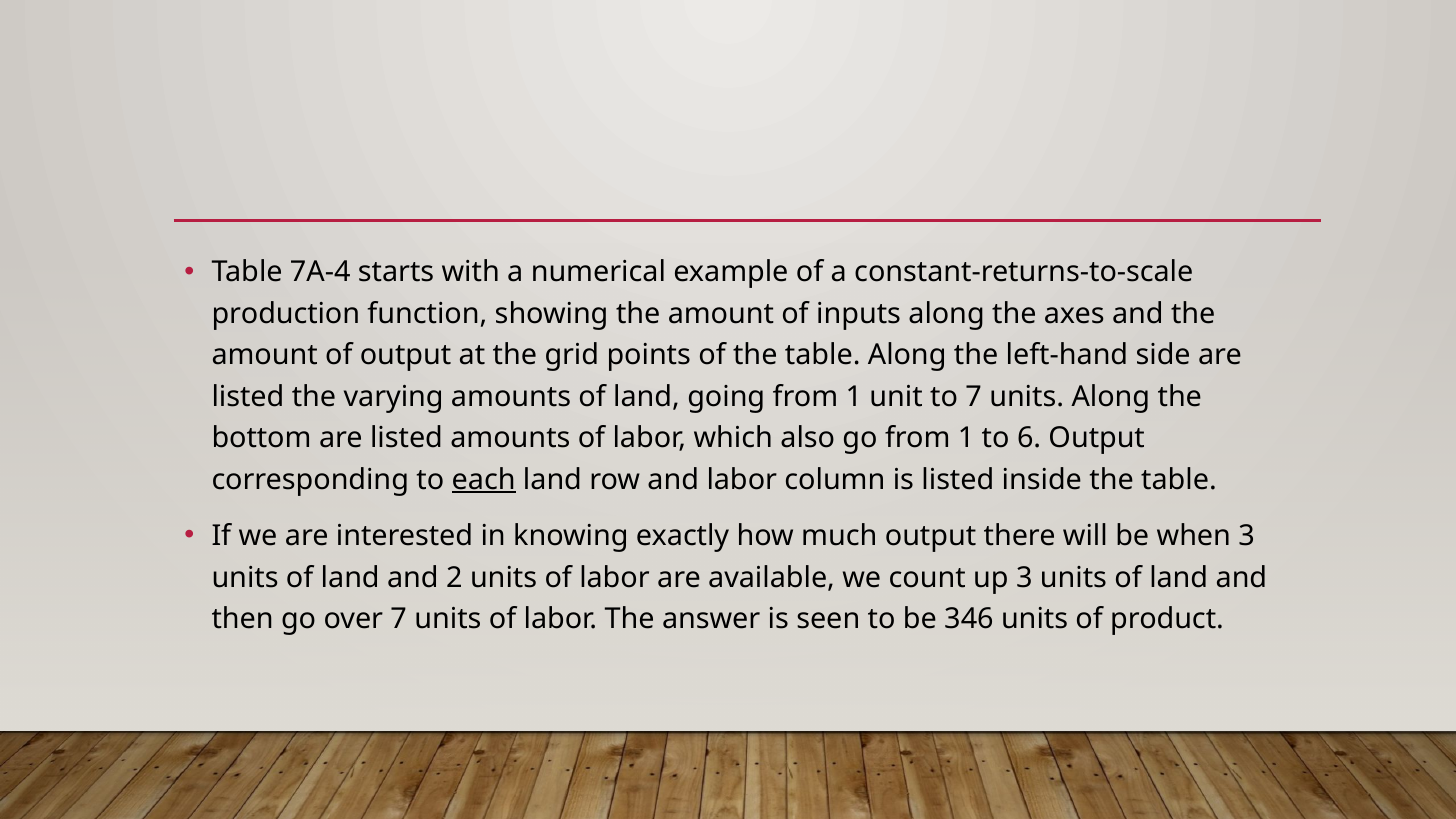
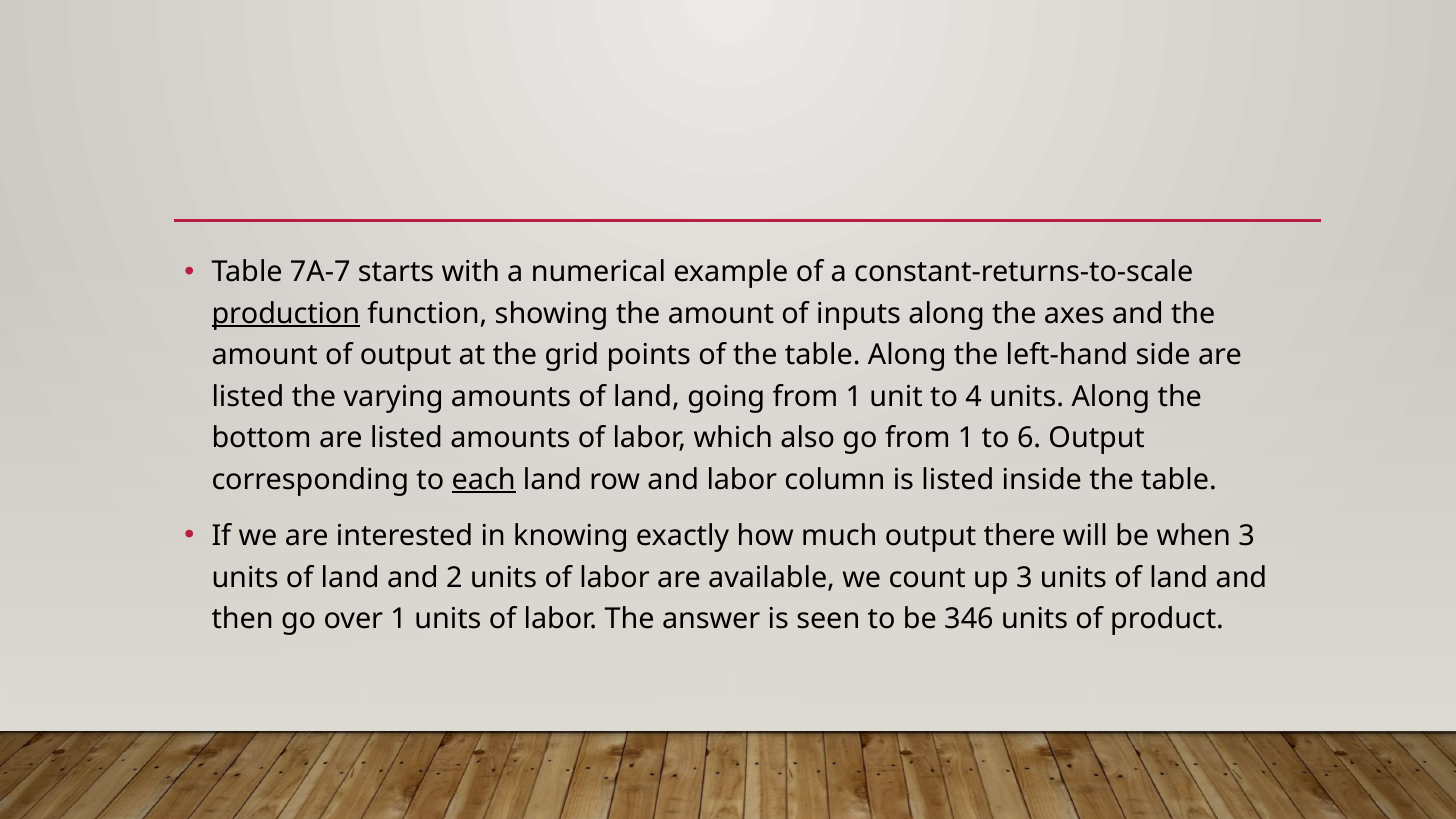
7A-4: 7A-4 -> 7A-7 (320, 272)
production underline: none -> present (286, 314)
to 7: 7 -> 4 (974, 397)
over 7: 7 -> 1 (399, 619)
